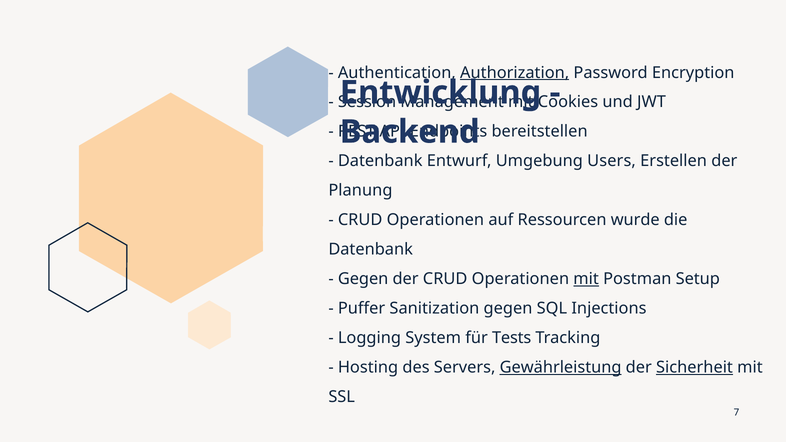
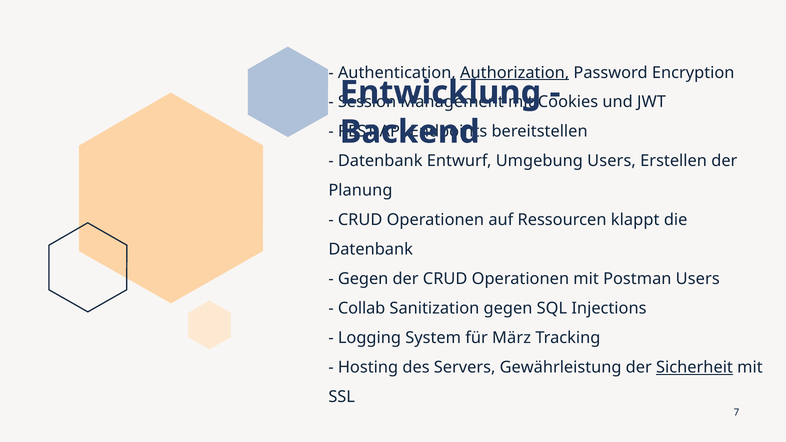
wurde: wurde -> klappt (635, 220)
mit underline: present -> none (586, 279)
Postman Setup: Setup -> Users (698, 279)
Puffer: Puffer -> Collab (362, 308)
Tests: Tests -> März (512, 338)
Gewährleistung underline: present -> none (561, 367)
